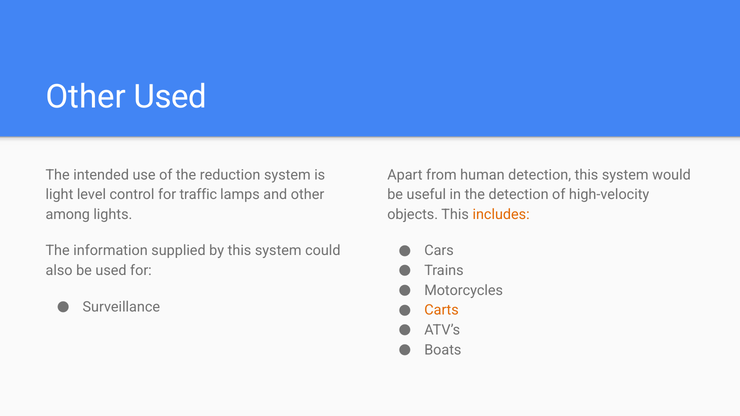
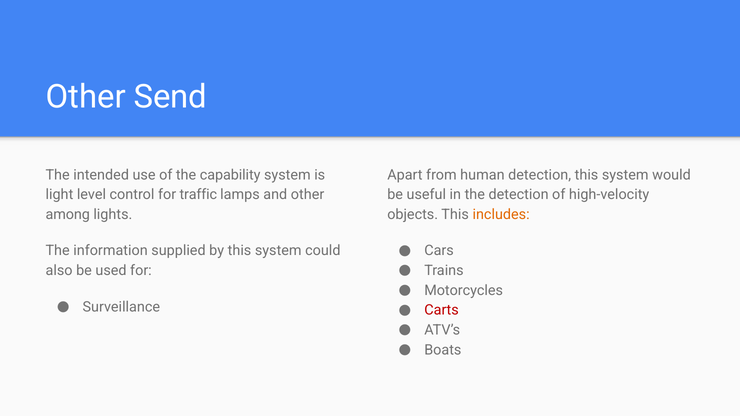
Other Used: Used -> Send (170, 97)
reduction: reduction -> capability (230, 175)
Carts colour: orange -> red (442, 310)
